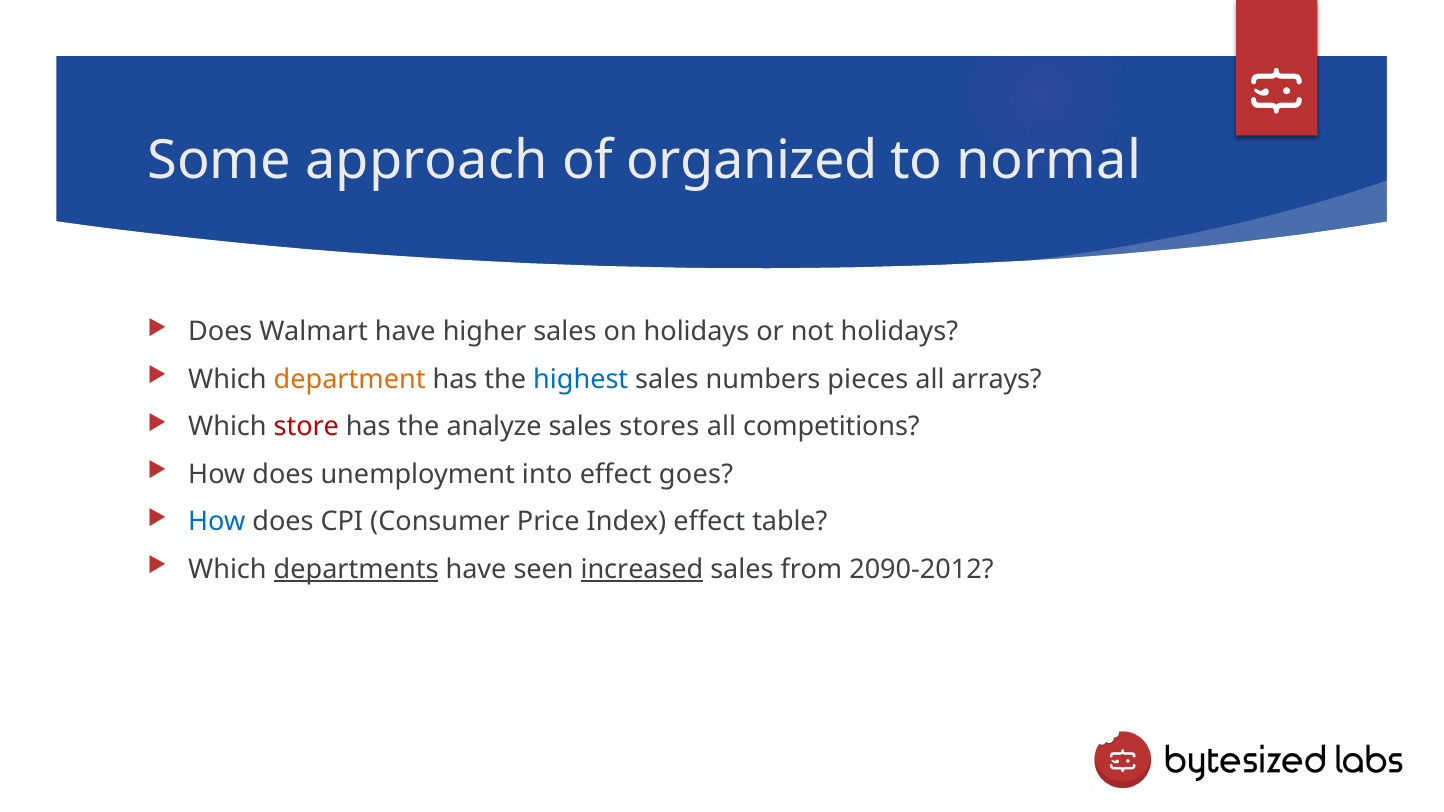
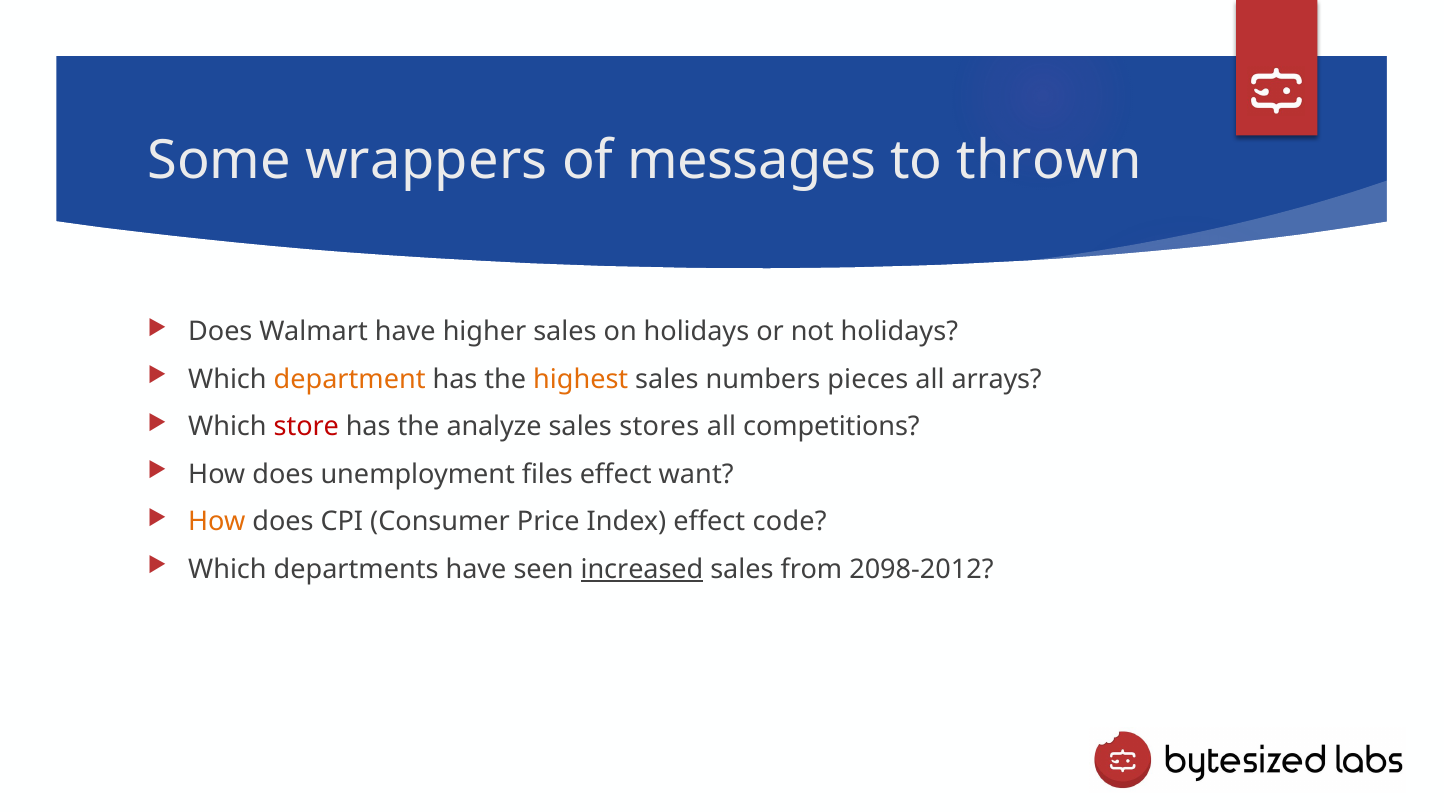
approach: approach -> wrappers (426, 161)
organized: organized -> messages (752, 161)
normal: normal -> thrown (1049, 161)
highest colour: blue -> orange (581, 379)
into: into -> files (547, 475)
goes: goes -> want (696, 475)
How colour: blue -> orange (217, 522)
table: table -> code (790, 522)
departments underline: present -> none (356, 570)
2090-2012: 2090-2012 -> 2098-2012 (921, 570)
